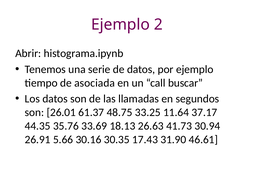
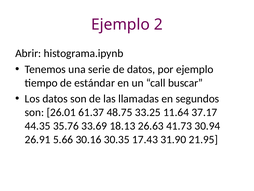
asociada: asociada -> estándar (95, 83)
46.61: 46.61 -> 21.95 (203, 139)
